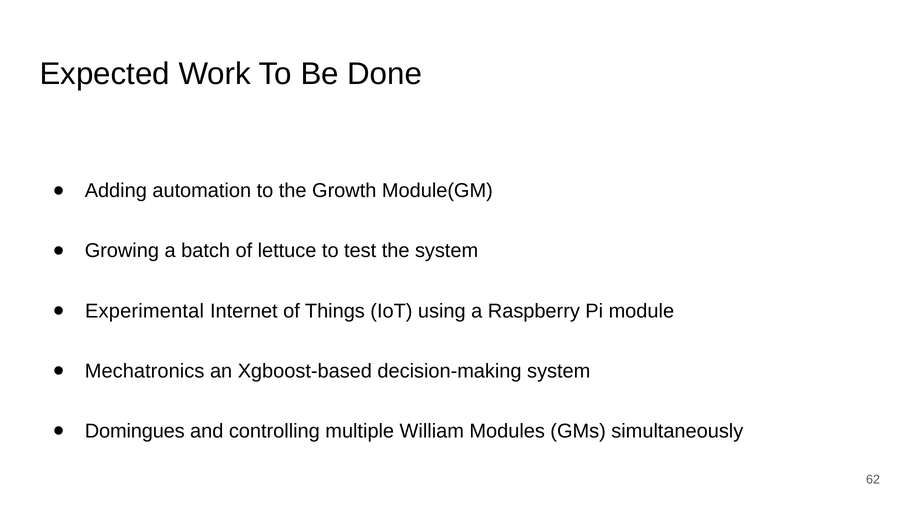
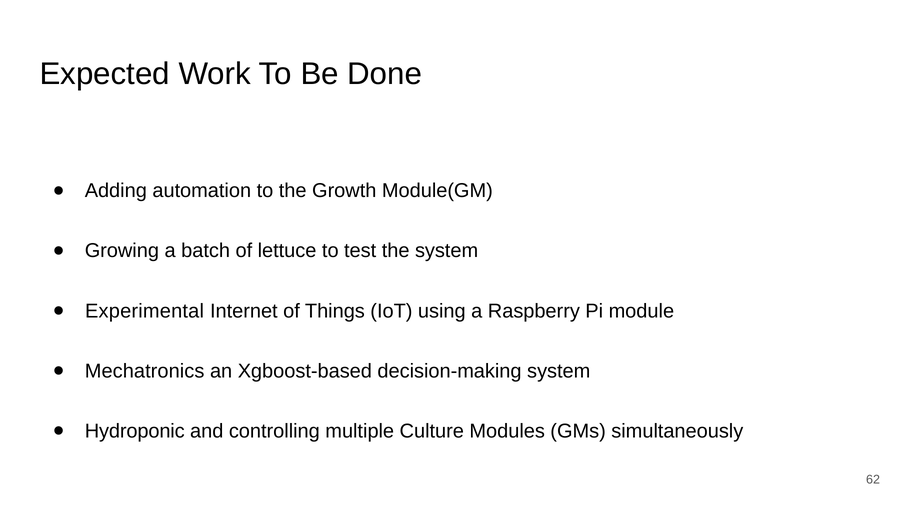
Domingues: Domingues -> Hydroponic (135, 431)
William: William -> Culture (432, 431)
